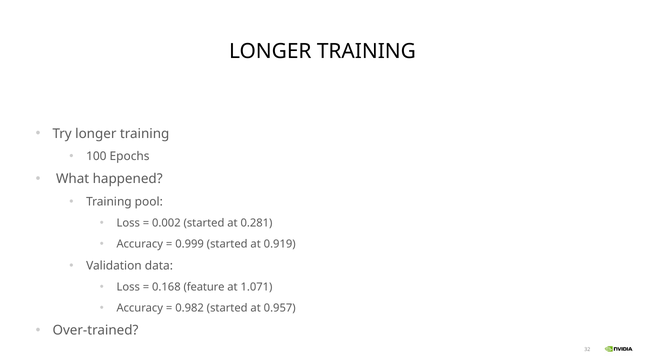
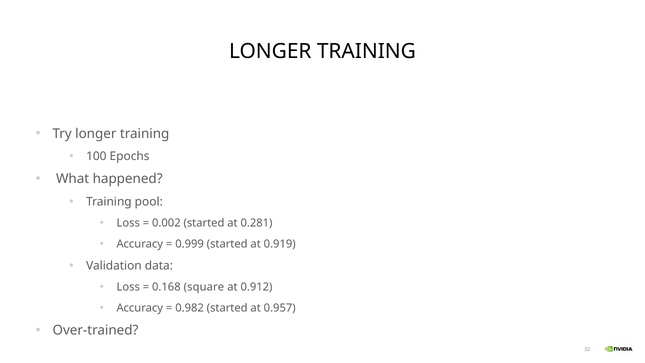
feature: feature -> square (204, 287)
1.071: 1.071 -> 0.912 (257, 287)
